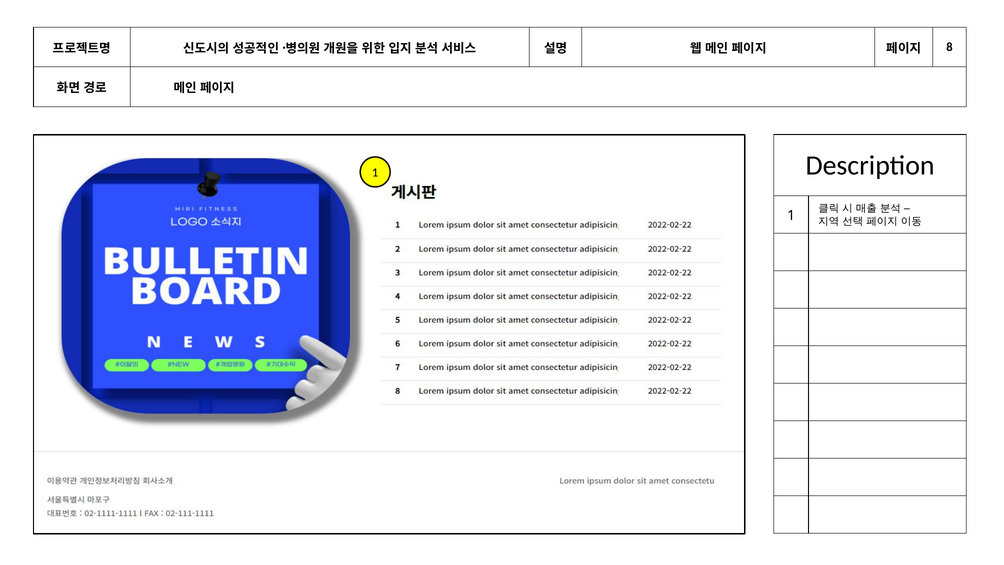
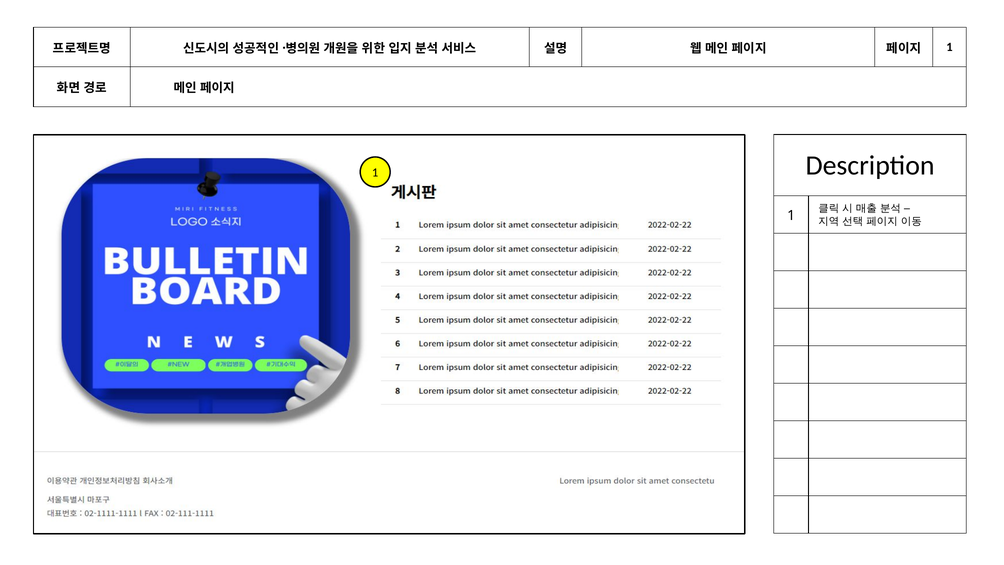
8: 8 -> 1 (949, 47)
